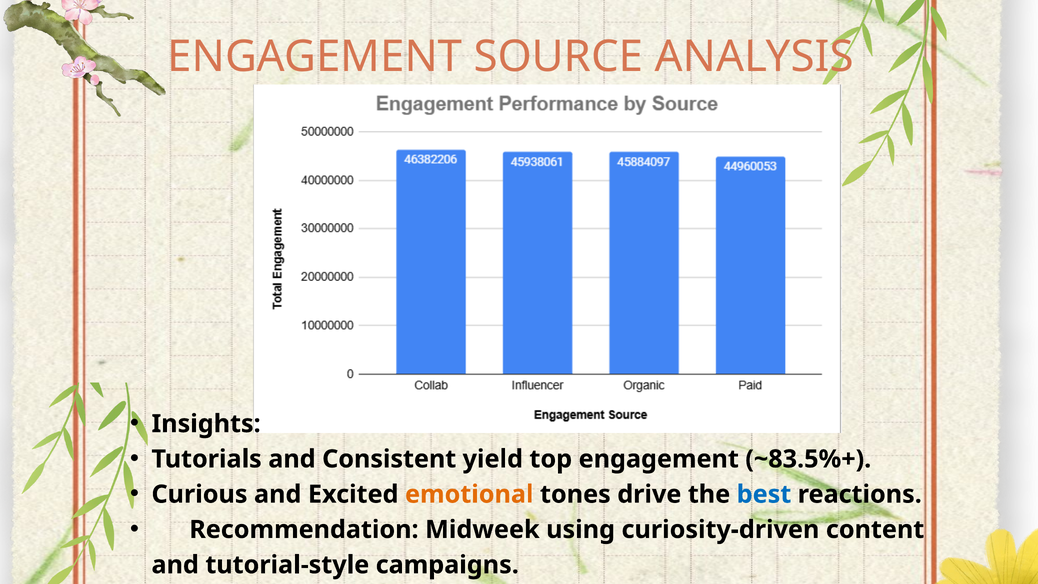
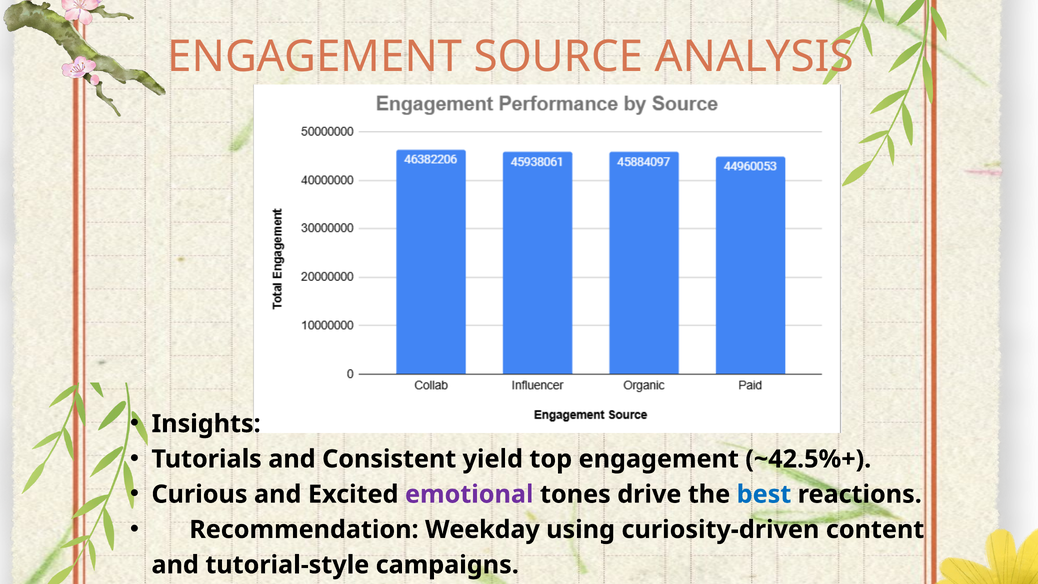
~83.5%+: ~83.5%+ -> ~42.5%+ (808, 459)
emotional colour: orange -> purple (469, 494)
Midweek: Midweek -> Weekday (482, 530)
